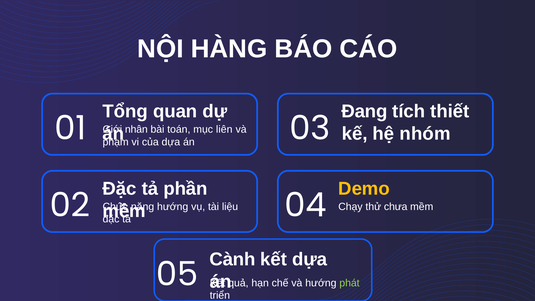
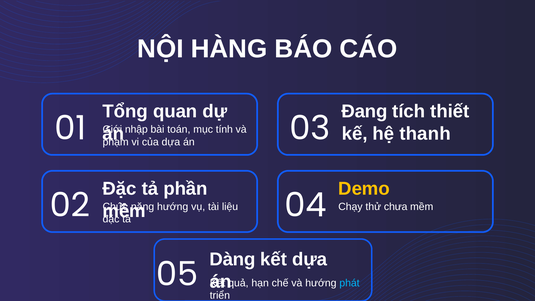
nhân: nhân -> nhập (136, 129)
liên: liên -> tính (224, 129)
nhóm: nhóm -> thanh (425, 134)
Cành: Cành -> Dàng (233, 259)
phát colour: light green -> light blue (350, 283)
